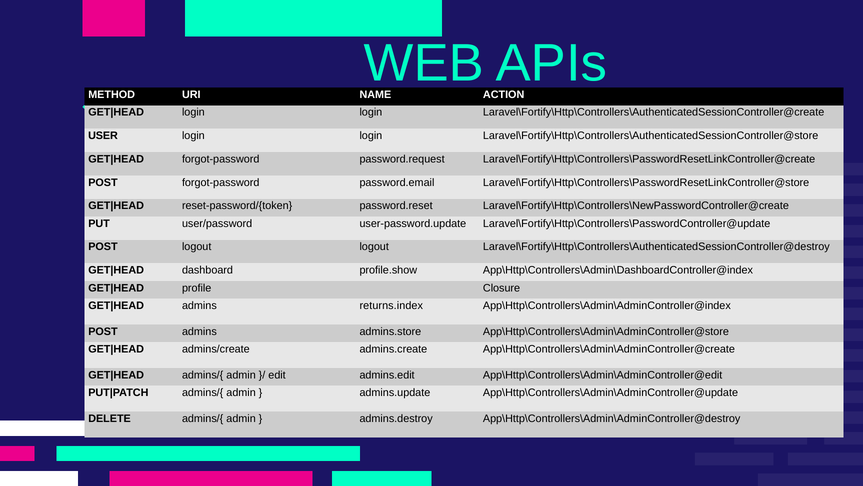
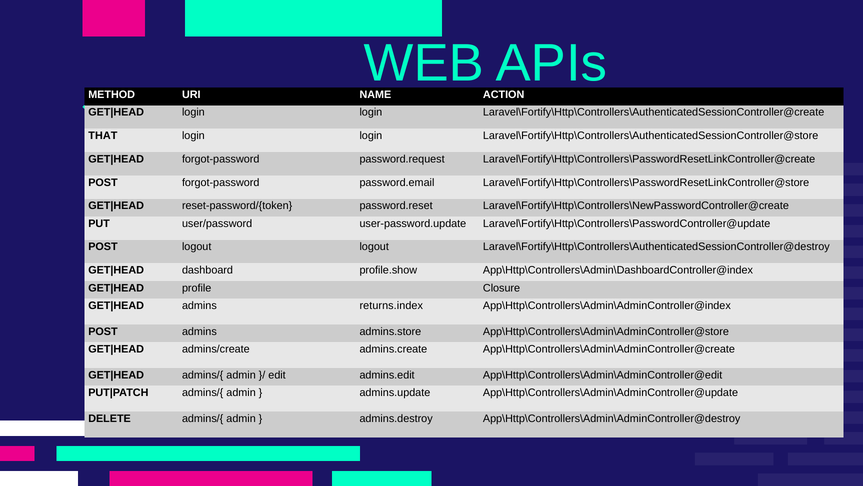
USER: USER -> THAT (103, 136)
